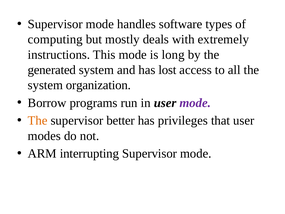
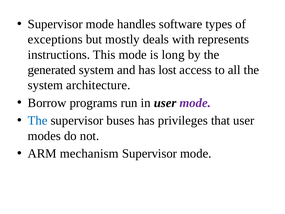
computing: computing -> exceptions (55, 39)
extremely: extremely -> represents (223, 39)
organization: organization -> architecture (98, 85)
The colour: orange -> blue (38, 120)
better: better -> buses (121, 120)
interrupting: interrupting -> mechanism (89, 153)
